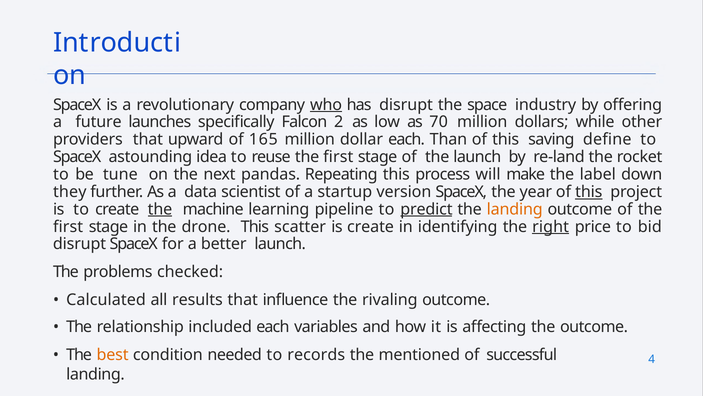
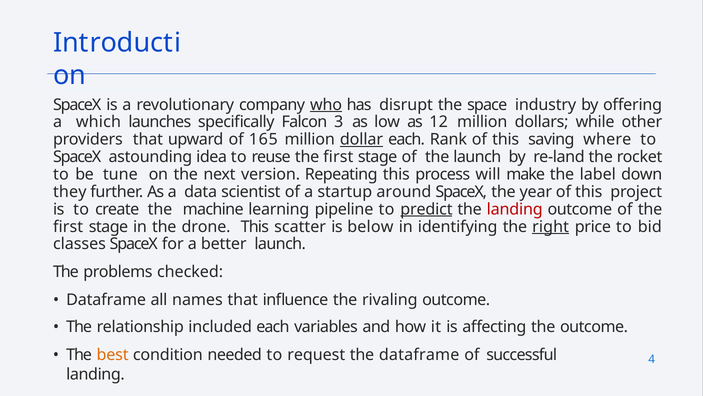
future: future -> which (98, 122)
2: 2 -> 3 (339, 122)
70: 70 -> 12 (439, 122)
dollar underline: none -> present (361, 139)
Than: Than -> Rank (448, 139)
define: define -> where (607, 139)
pandas: pandas -> version (271, 174)
version: version -> around (404, 192)
this underline: present -> none (589, 192)
the underline: present -> none (160, 209)
landing colour: orange -> red (515, 209)
is create: create -> below (370, 226)
disrupt: disrupt -> classes (79, 244)
Calculated: Calculated -> Dataframe (106, 300)
results: results -> names (197, 300)
records: records -> request (316, 355)
the mentioned: mentioned -> dataframe (419, 355)
